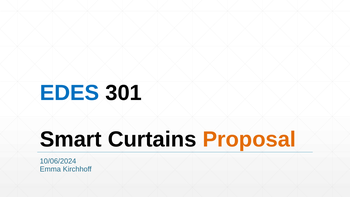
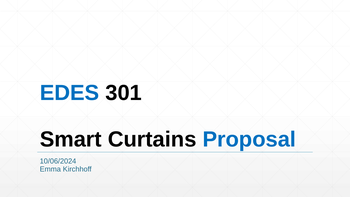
Proposal colour: orange -> blue (249, 139)
